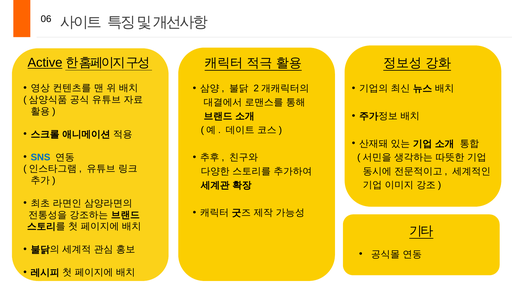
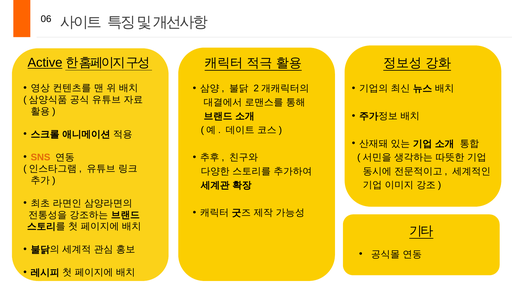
SNS colour: blue -> orange (41, 157)
